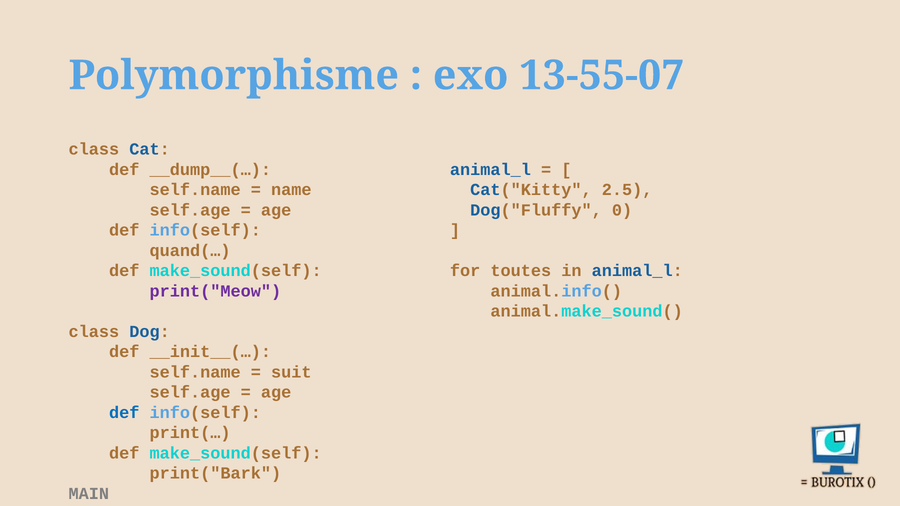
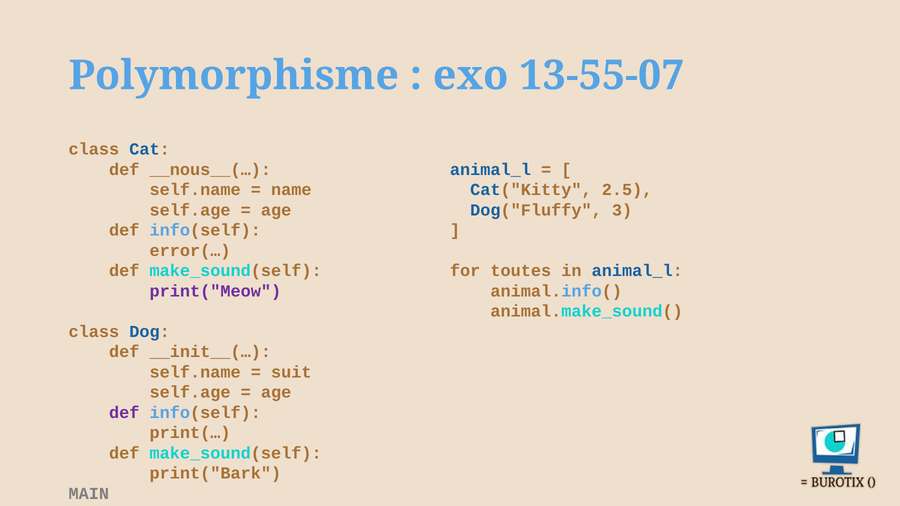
__dump__(…: __dump__(… -> __nous__(… (210, 170)
0: 0 -> 3 (622, 210)
quand(…: quand(… -> error(… (190, 251)
def colour: blue -> purple (124, 413)
